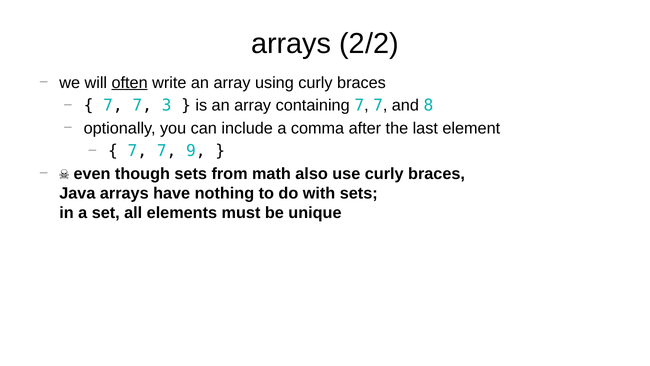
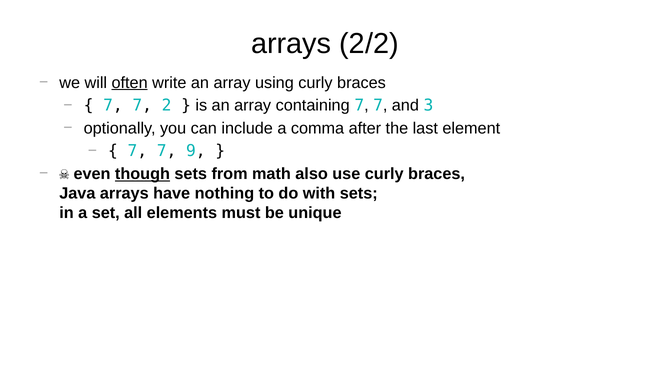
3: 3 -> 2 (167, 105)
8: 8 -> 3 (428, 105)
though underline: none -> present (142, 174)
